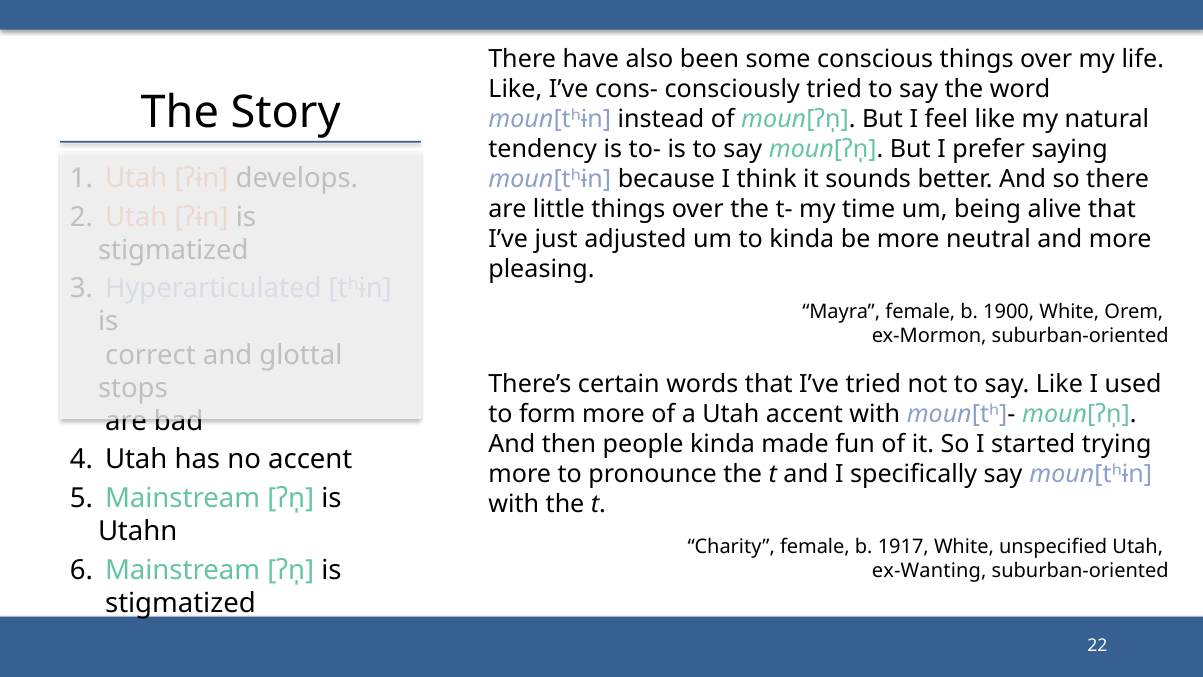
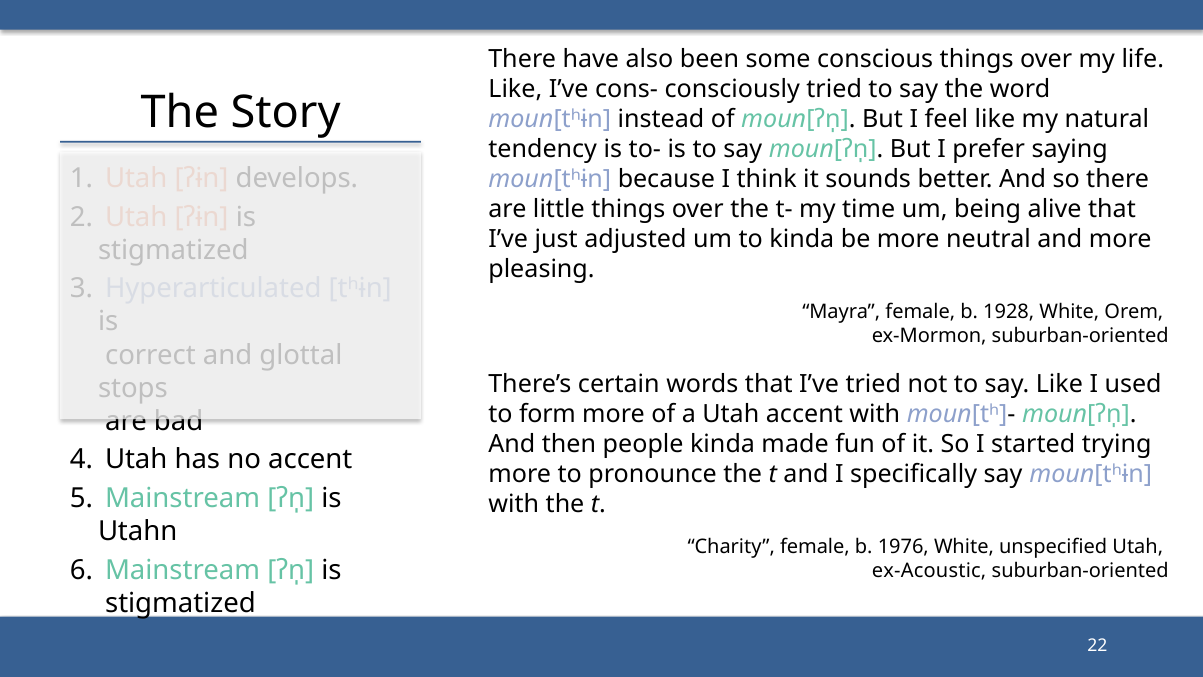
1900: 1900 -> 1928 (1009, 311)
1917: 1917 -> 1976 (903, 546)
ex-Wanting: ex-Wanting -> ex-Acoustic (929, 570)
